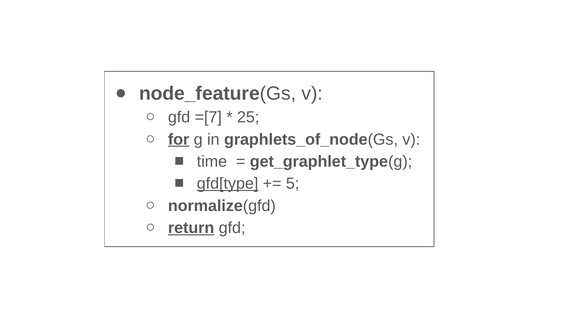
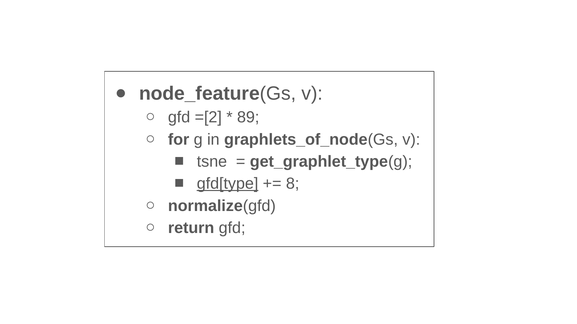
=[7: =[7 -> =[2 (208, 117)
25: 25 -> 89 (248, 117)
for underline: present -> none (179, 140)
time: time -> tsne (212, 162)
5: 5 -> 8 (293, 184)
return underline: present -> none (191, 228)
